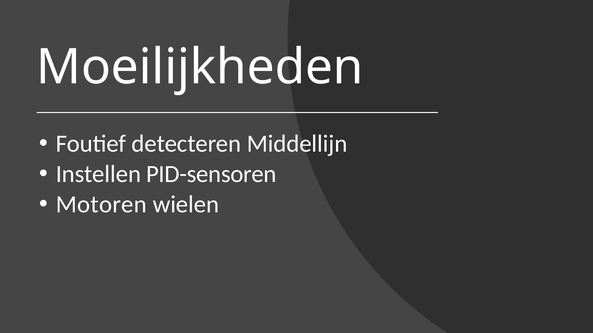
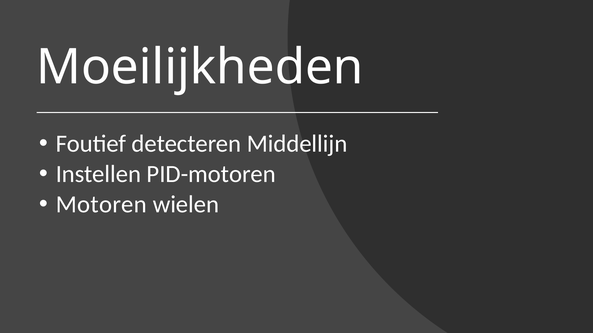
PID-sensoren: PID-sensoren -> PID-motoren (211, 174)
